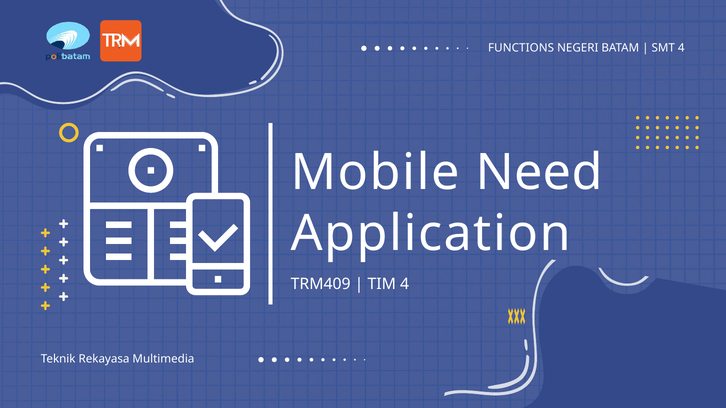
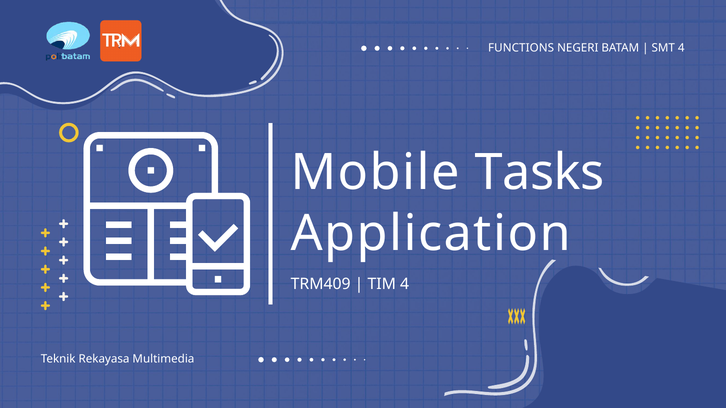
Need: Need -> Tasks (540, 173)
